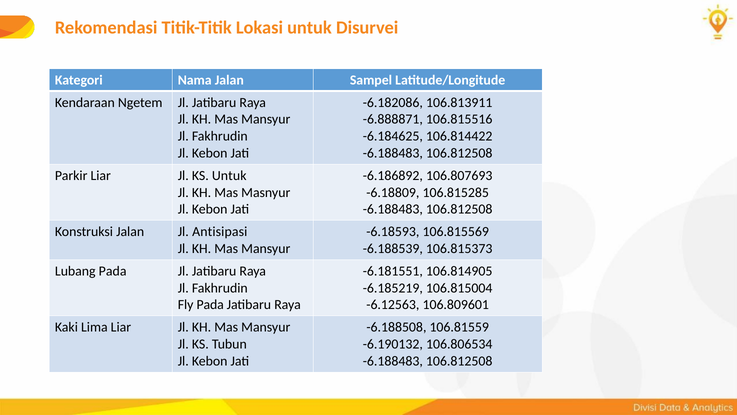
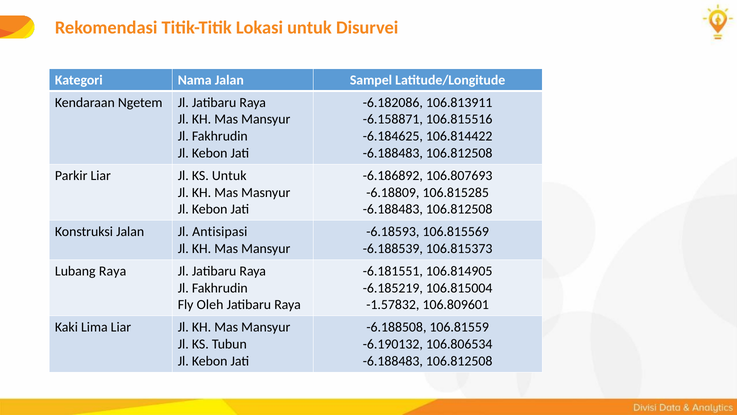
-6.888871: -6.888871 -> -6.158871 (393, 119)
Lubang Pada: Pada -> Raya (113, 271)
Fly Pada: Pada -> Oleh (210, 305)
-6.12563: -6.12563 -> -1.57832 (393, 305)
